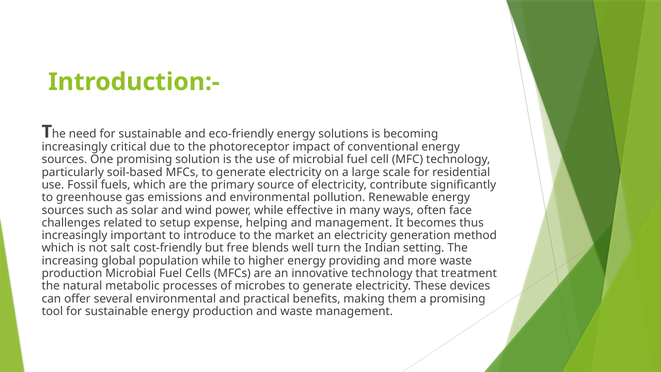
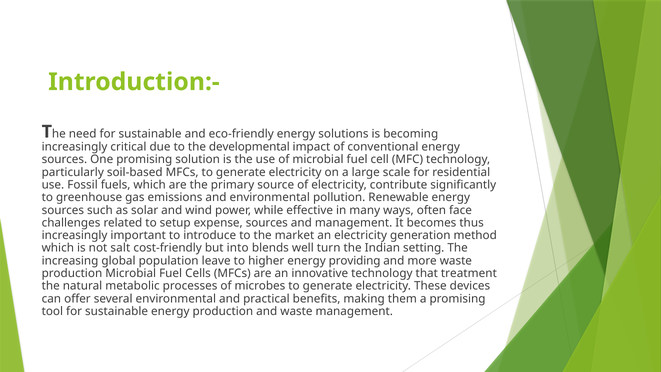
photoreceptor: photoreceptor -> developmental (249, 147)
expense helping: helping -> sources (267, 223)
free: free -> into (238, 248)
population while: while -> leave (216, 261)
